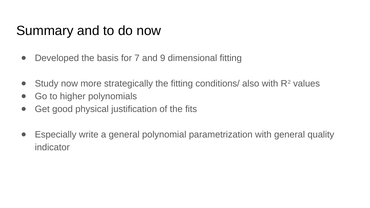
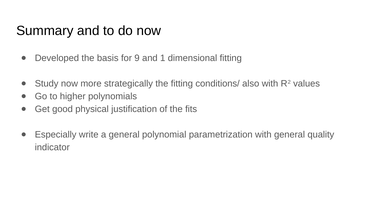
7: 7 -> 9 (137, 58)
9: 9 -> 1 (163, 58)
